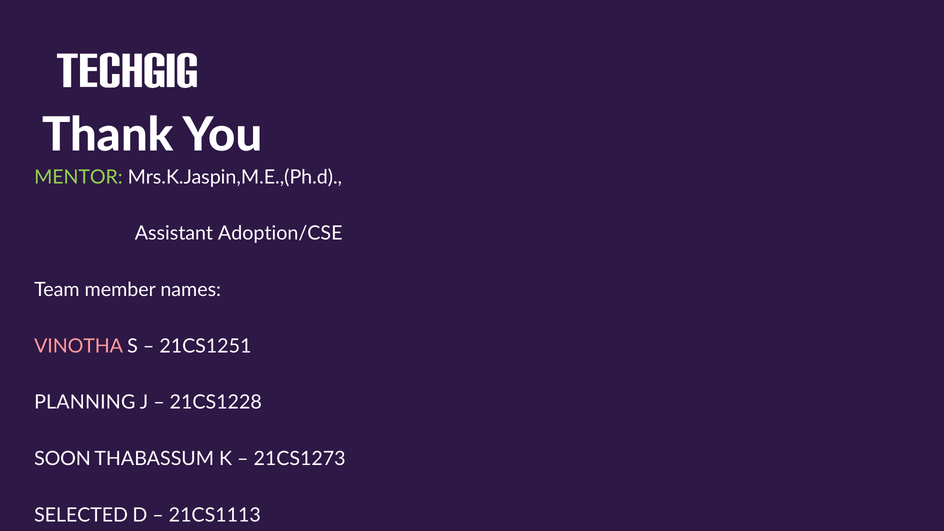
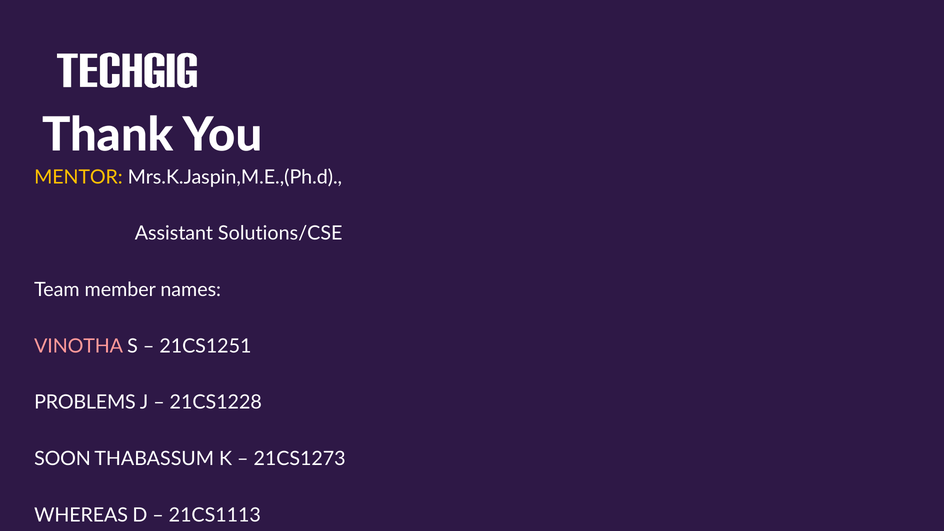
MENTOR colour: light green -> yellow (78, 177)
Adoption/CSE: Adoption/CSE -> Solutions/CSE (280, 233)
PLANNING: PLANNING -> PROBLEMS (85, 402)
SELECTED: SELECTED -> WHEREAS (81, 515)
